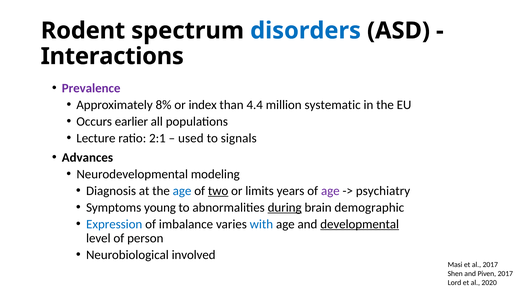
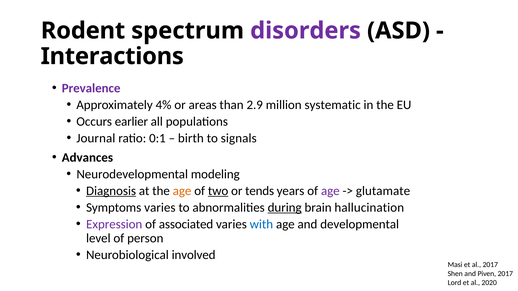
disorders colour: blue -> purple (306, 31)
8%: 8% -> 4% (164, 105)
index: index -> areas (203, 105)
4.4: 4.4 -> 2.9 (255, 105)
Lecture: Lecture -> Journal (96, 138)
2:1: 2:1 -> 0:1 (157, 138)
used: used -> birth (191, 138)
Diagnosis underline: none -> present (111, 191)
age colour: blue -> orange (182, 191)
limits: limits -> tends (260, 191)
psychiatry: psychiatry -> glutamate (383, 191)
Symptoms young: young -> varies (160, 208)
demographic: demographic -> hallucination (369, 208)
Expression colour: blue -> purple (114, 224)
imbalance: imbalance -> associated (186, 224)
developmental underline: present -> none (360, 224)
